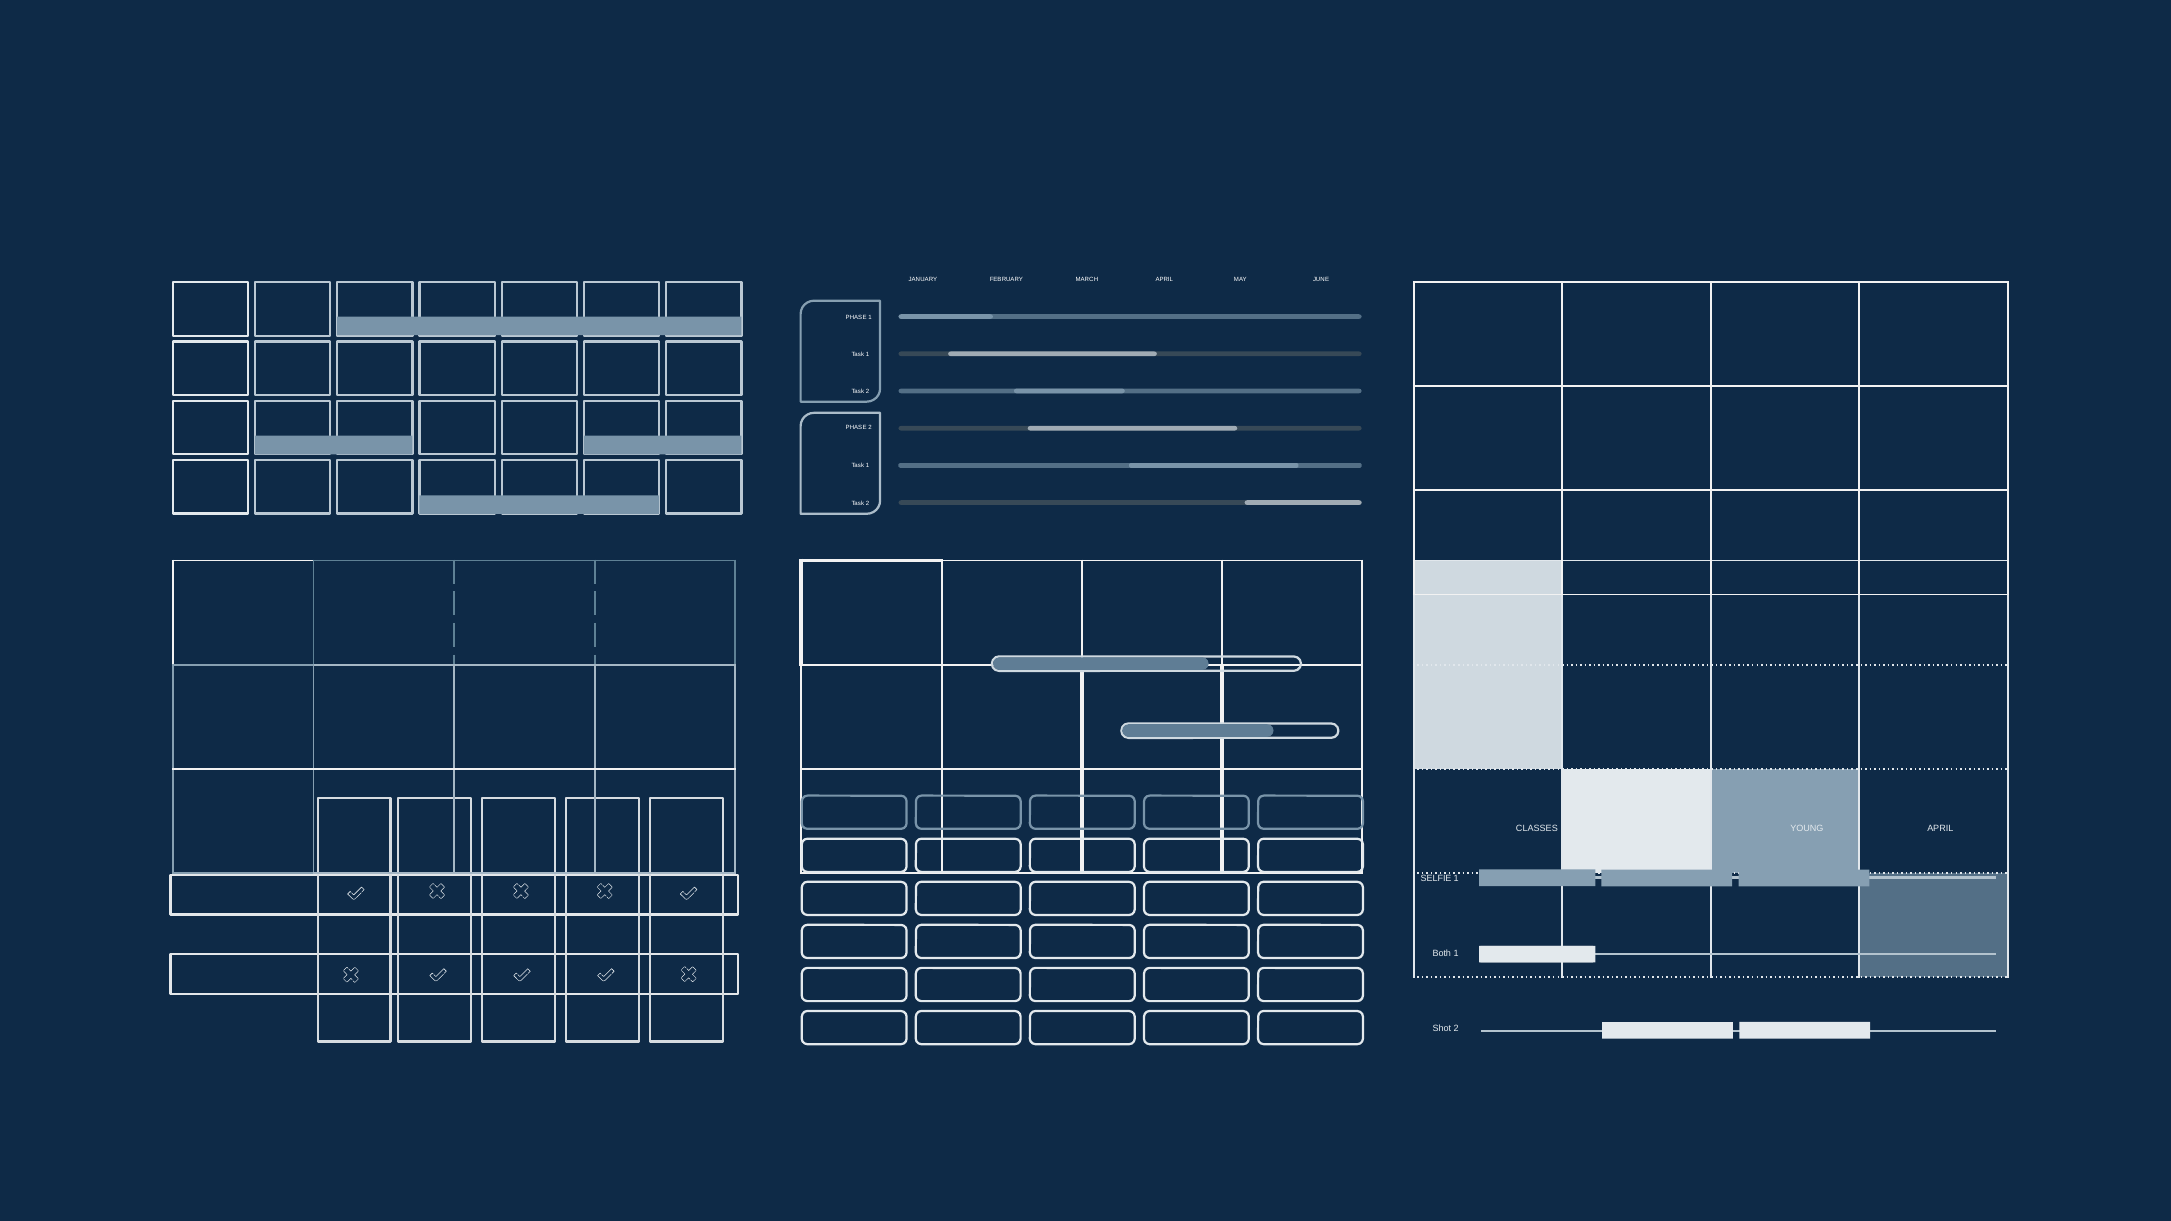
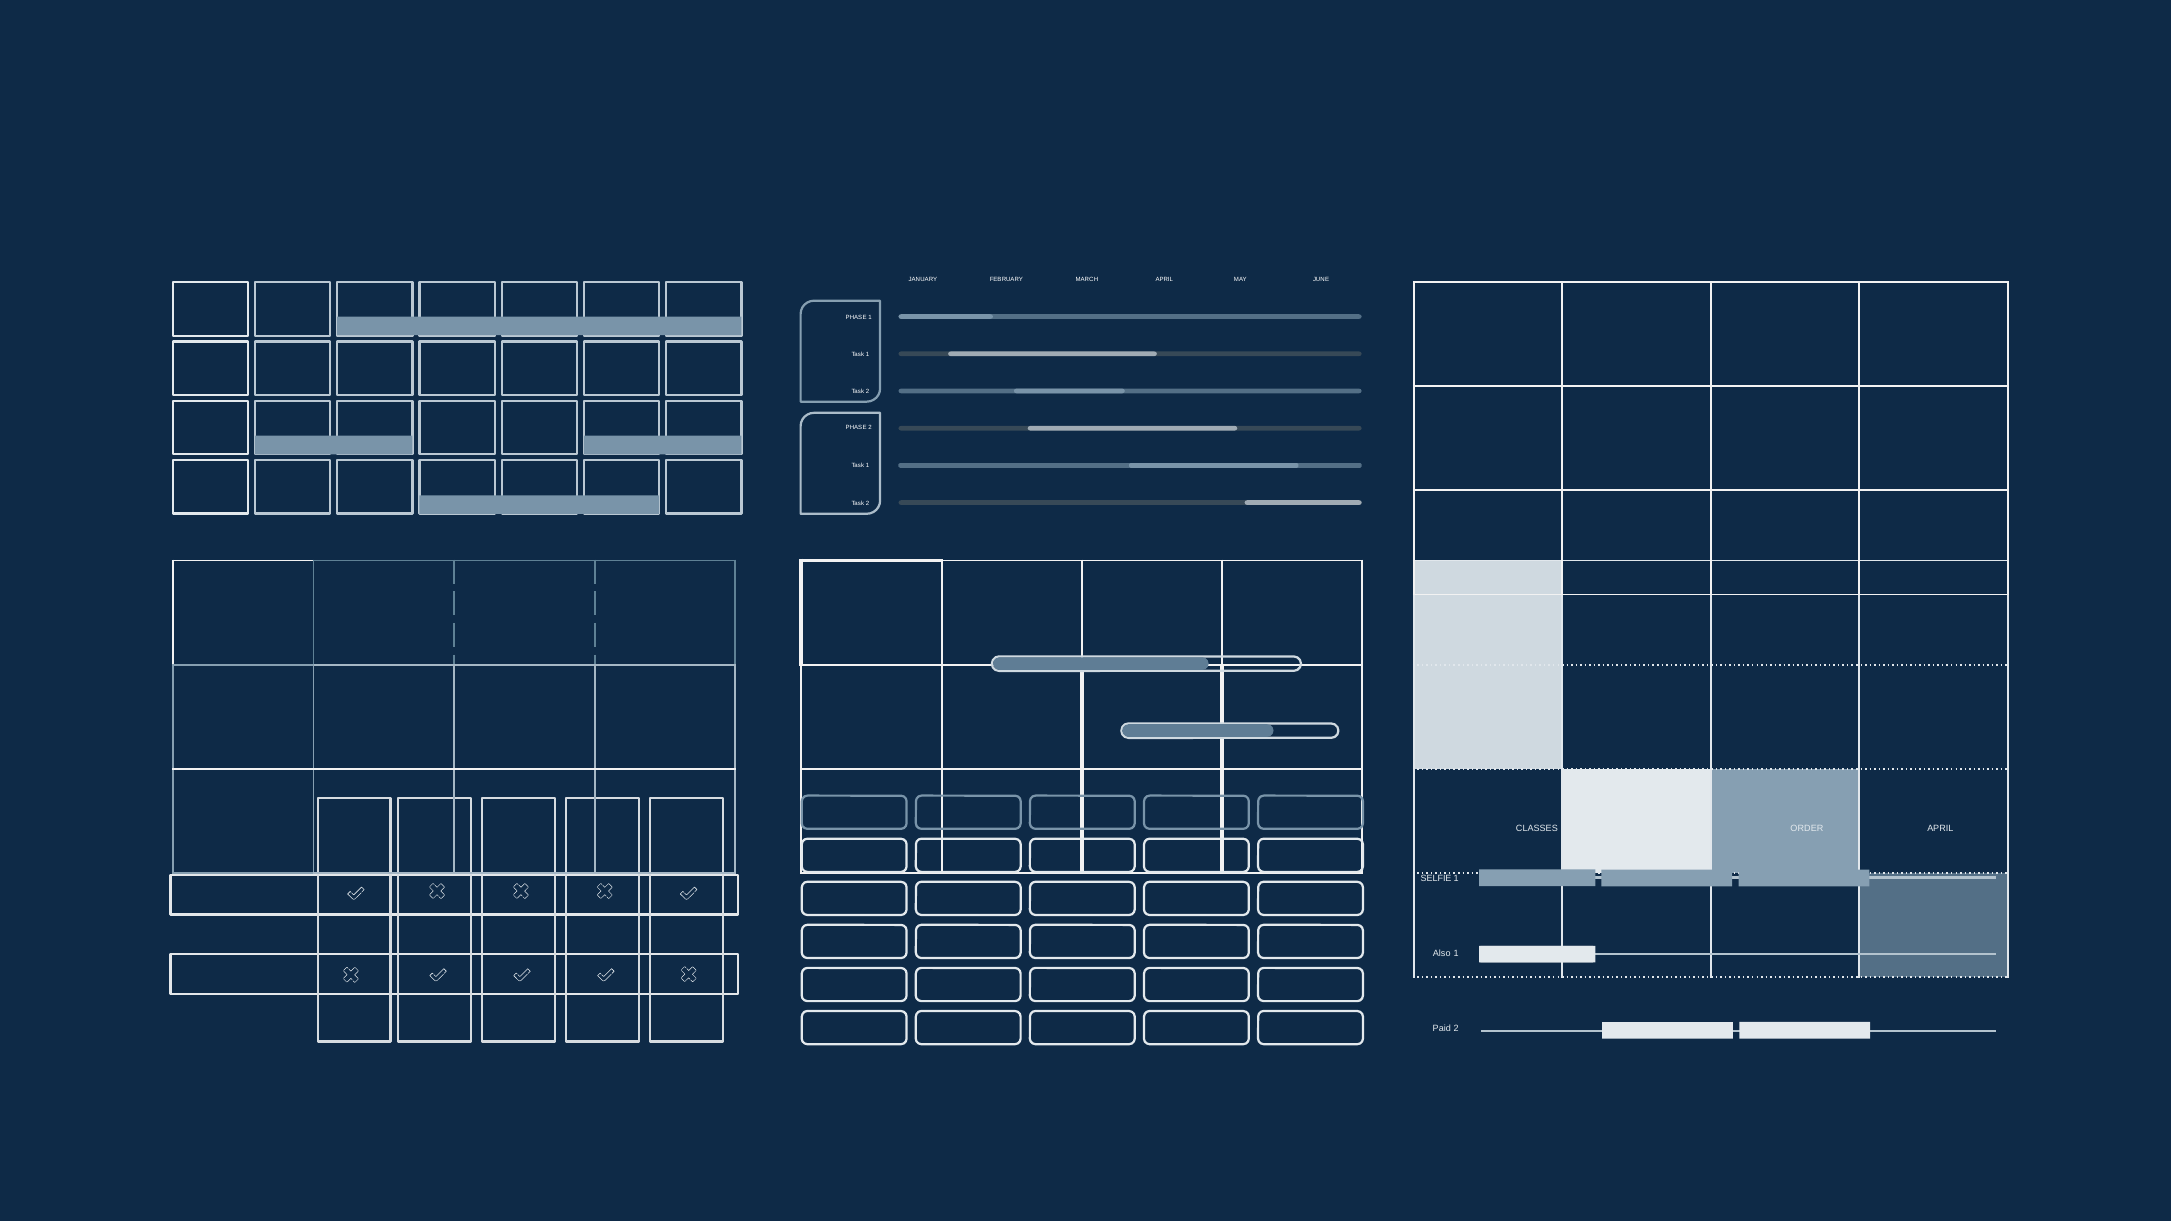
YOUNG: YOUNG -> ORDER (1807, 828)
Both: Both -> Also (1442, 953)
Shot: Shot -> Paid (1442, 1028)
